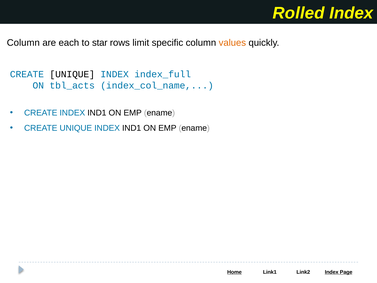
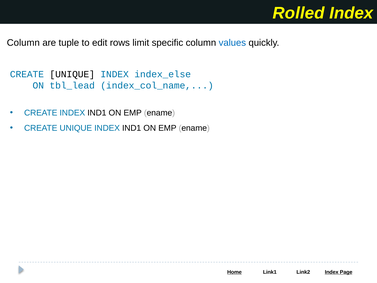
each: each -> tuple (69, 43)
star: star -> edit (100, 43)
values colour: orange -> blue (232, 43)
index_full: index_full -> index_else (163, 74)
tbl_acts: tbl_acts -> tbl_lead (72, 85)
